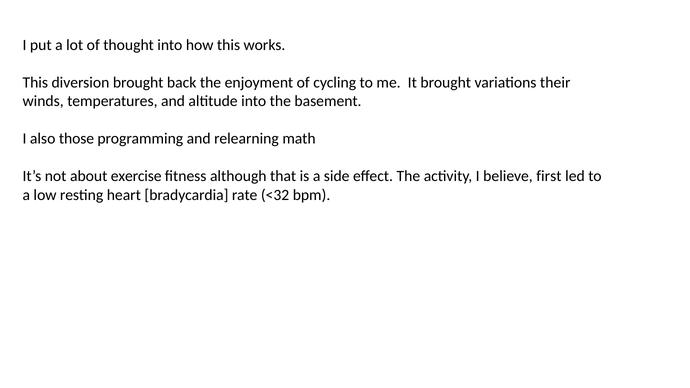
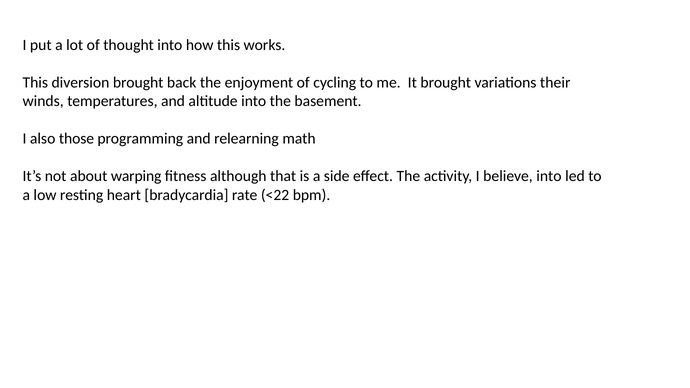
exercise: exercise -> warping (136, 176)
believe first: first -> into (549, 176)
<32: <32 -> <22 (275, 195)
